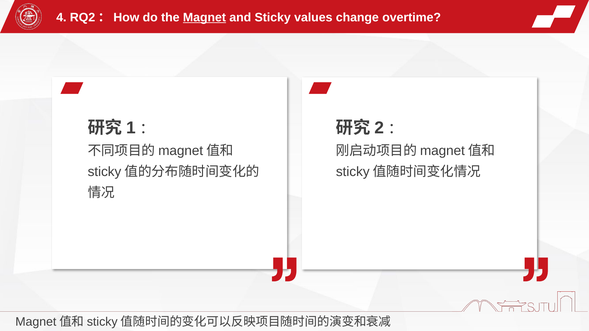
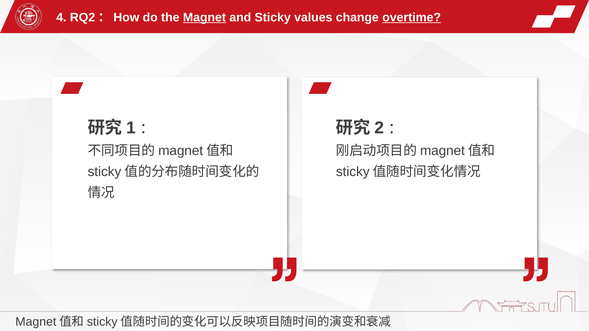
overtime underline: none -> present (412, 17)
